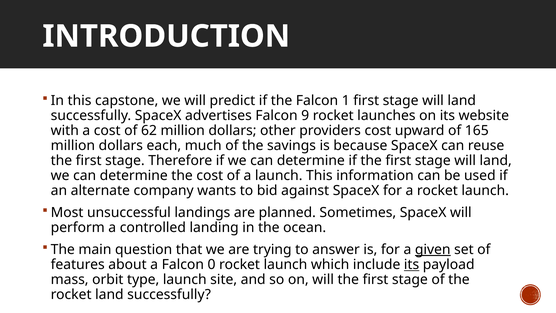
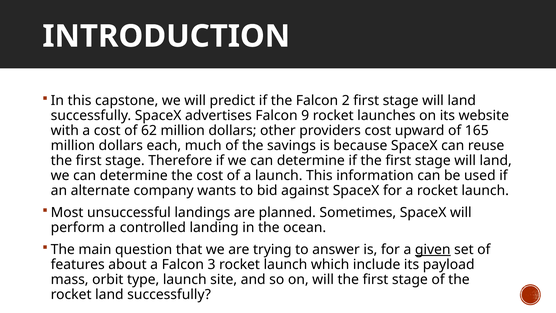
1: 1 -> 2 (346, 100)
0: 0 -> 3 (212, 264)
its underline: present -> none (412, 264)
